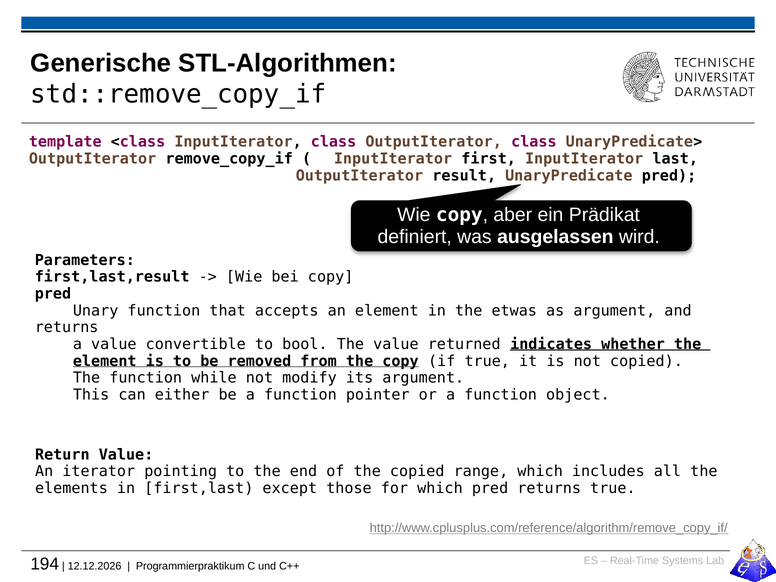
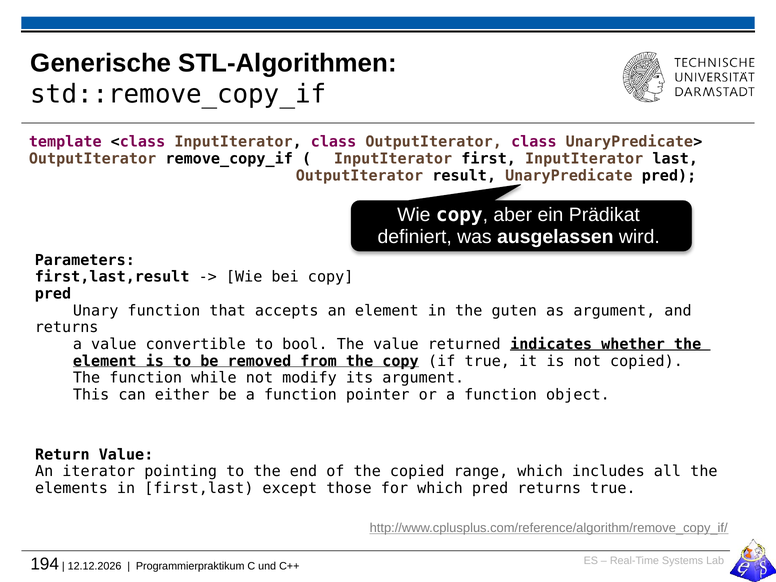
etwas: etwas -> guten (514, 311)
